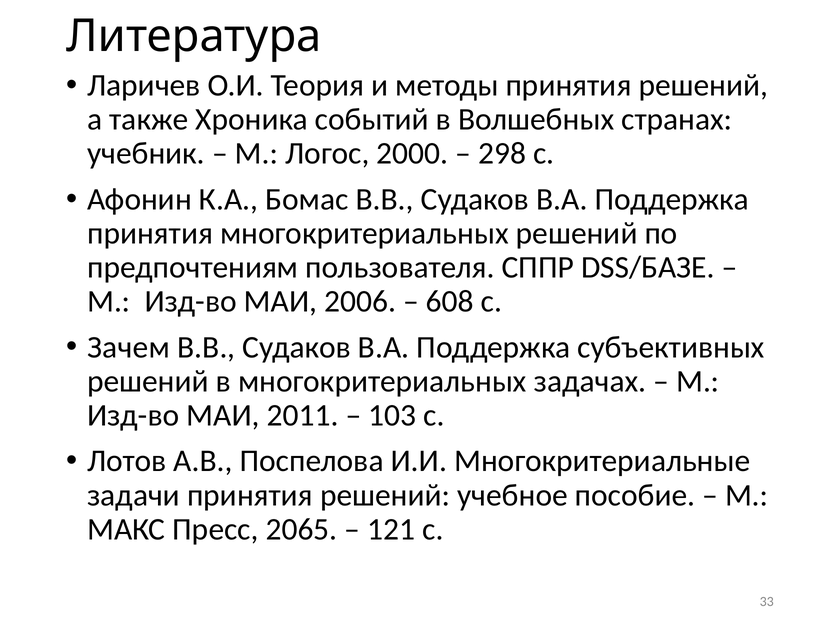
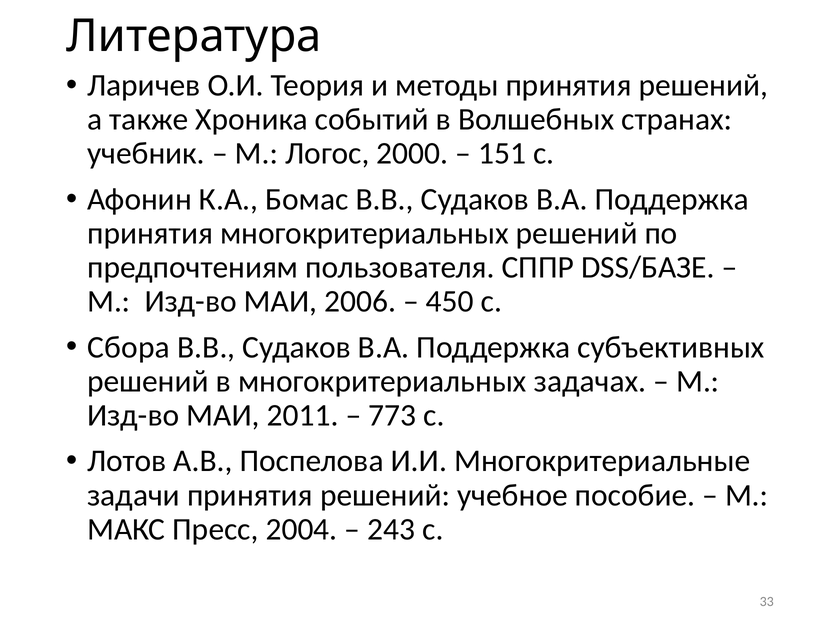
298: 298 -> 151 (502, 154)
608: 608 -> 450 (450, 301)
Зачем: Зачем -> Сбора (129, 347)
103: 103 -> 773 (392, 415)
2065: 2065 -> 2004 (301, 529)
121: 121 -> 243 (391, 529)
